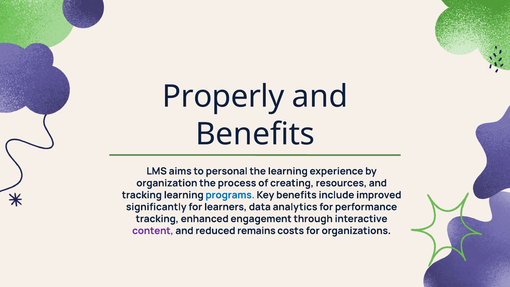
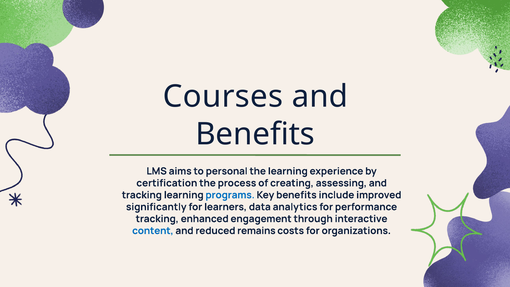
Properly: Properly -> Courses (223, 97)
organization: organization -> certification (167, 183)
resources: resources -> assessing (341, 183)
content colour: purple -> blue (153, 231)
